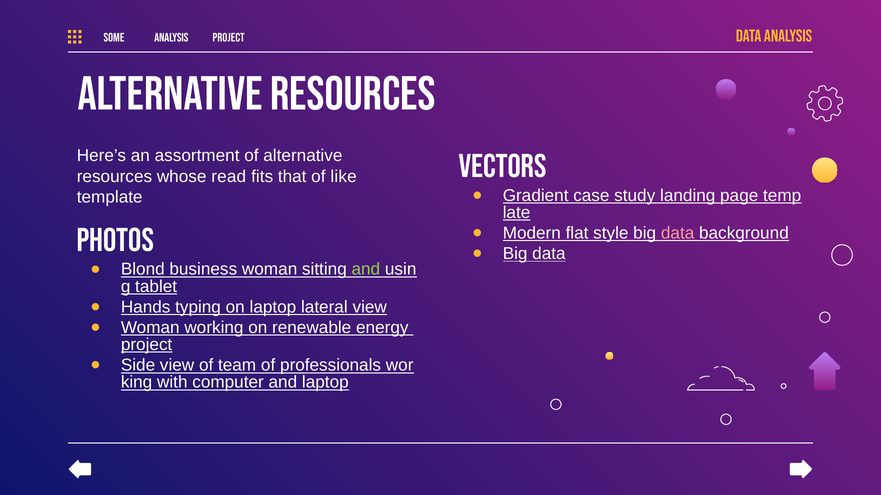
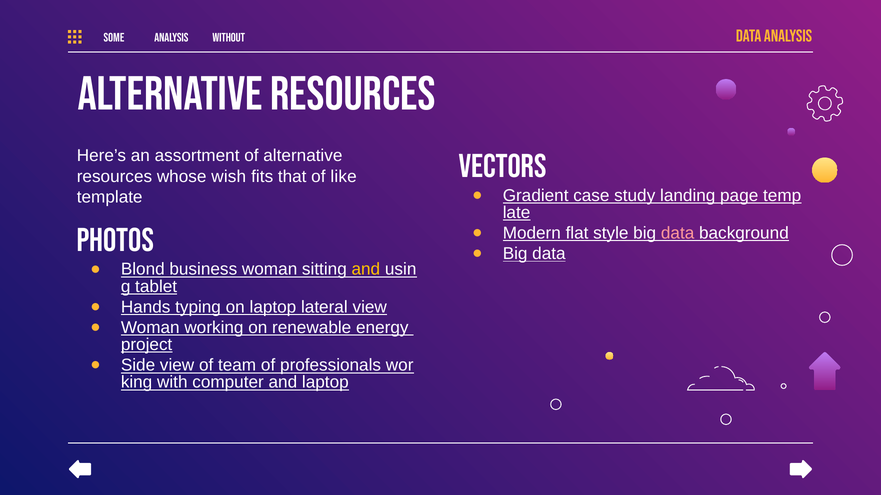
ANALYSIS PROJECT: PROJECT -> WITHOUT (229, 38)
read: read -> wish (229, 177)
and colour: light green -> yellow (366, 270)
